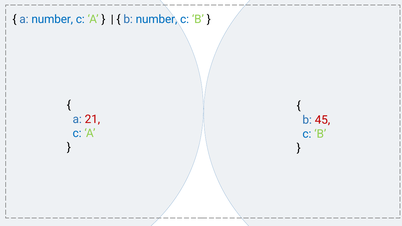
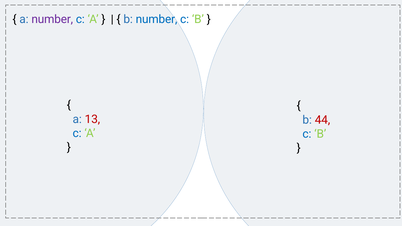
number colour: blue -> purple (52, 19)
21: 21 -> 13 (92, 119)
45: 45 -> 44 (322, 120)
